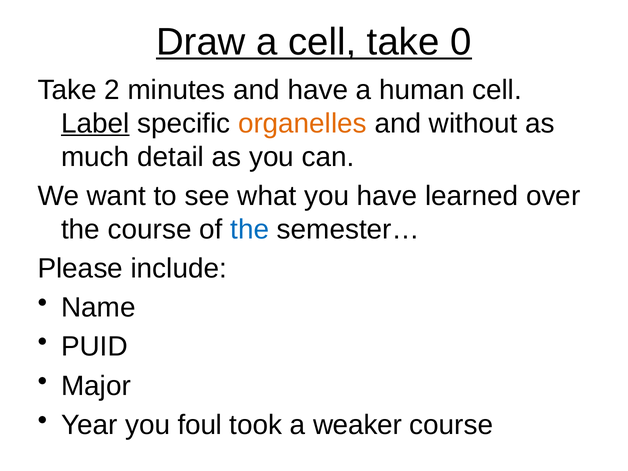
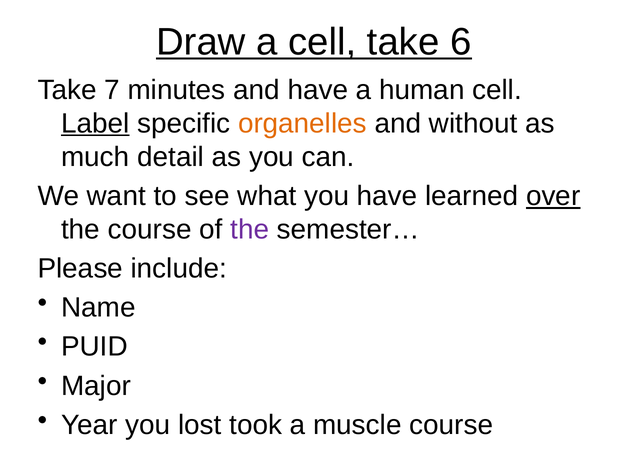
0: 0 -> 6 (461, 42)
2: 2 -> 7 (112, 90)
over underline: none -> present (553, 196)
the colour: blue -> purple (250, 229)
foul: foul -> lost (200, 425)
weaker: weaker -> muscle (357, 425)
